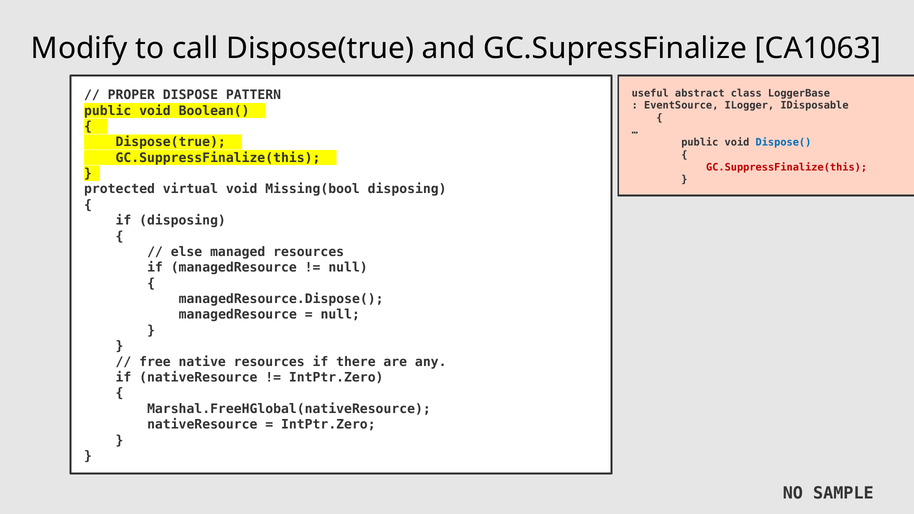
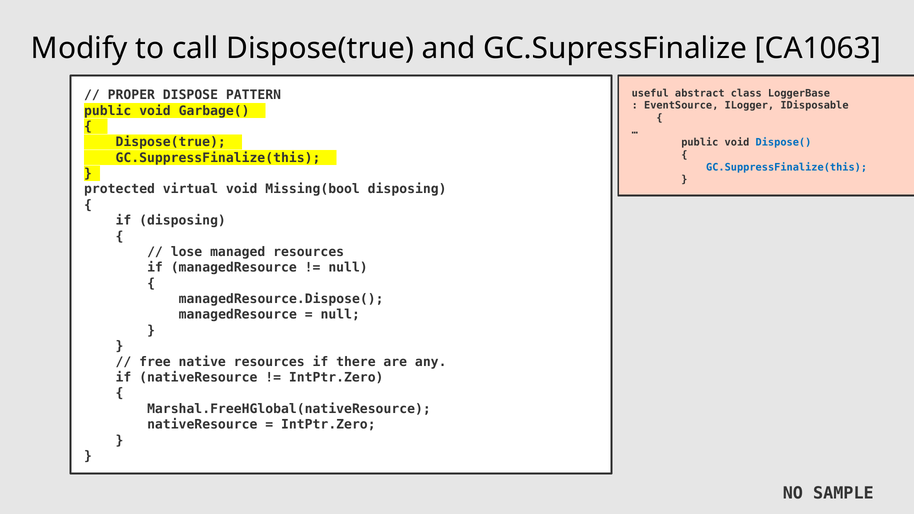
Boolean(: Boolean( -> Garbage( (214, 111)
GC.SuppressFinalize(this colour: red -> blue (787, 167)
else: else -> lose (186, 252)
